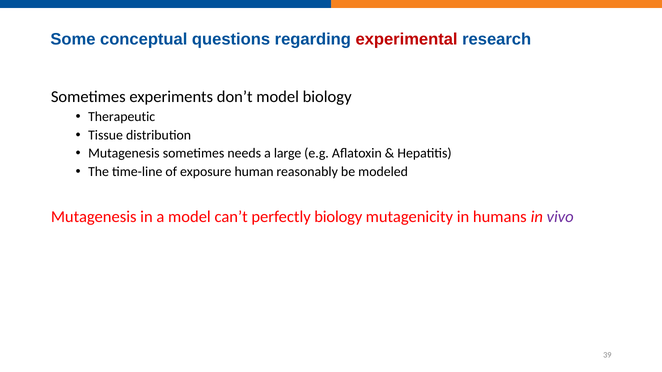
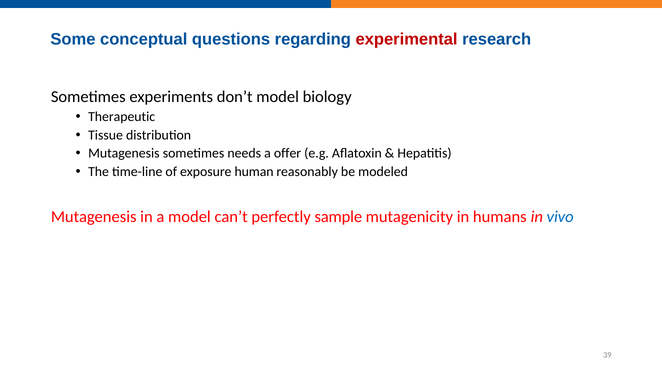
large: large -> offer (288, 154)
perfectly biology: biology -> sample (338, 217)
vivo colour: purple -> blue (560, 217)
